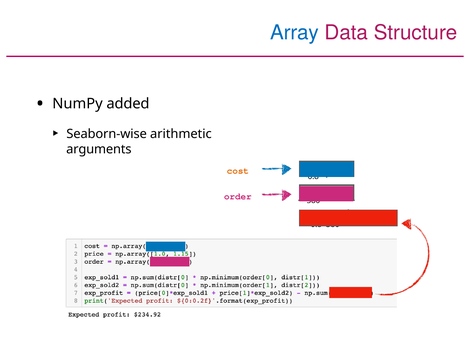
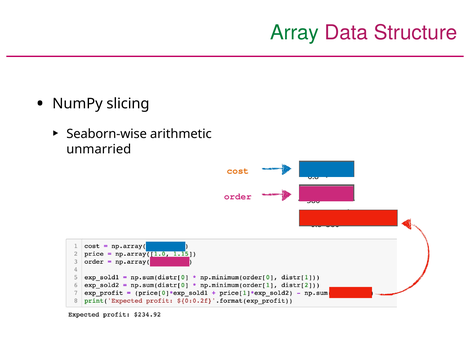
Array colour: blue -> green (294, 33)
added: added -> slicing (128, 104)
arguments: arguments -> unmarried (99, 150)
